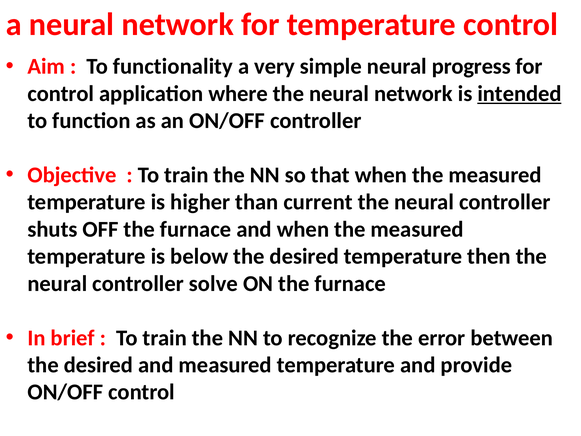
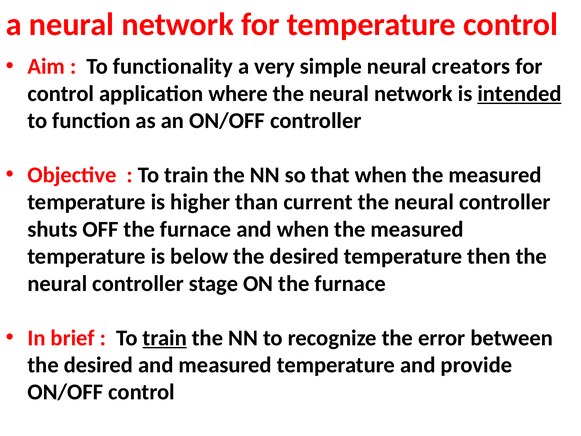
progress: progress -> creators (471, 66)
solve: solve -> stage (214, 283)
train underline: none -> present (165, 338)
